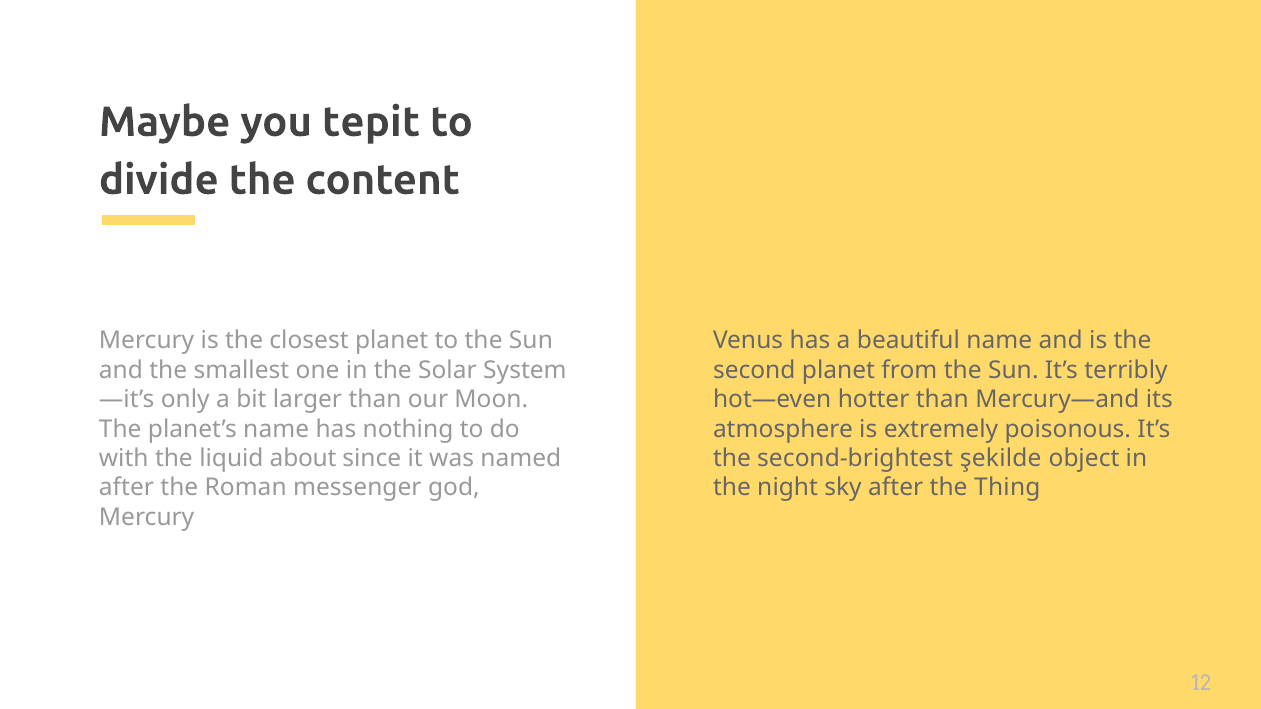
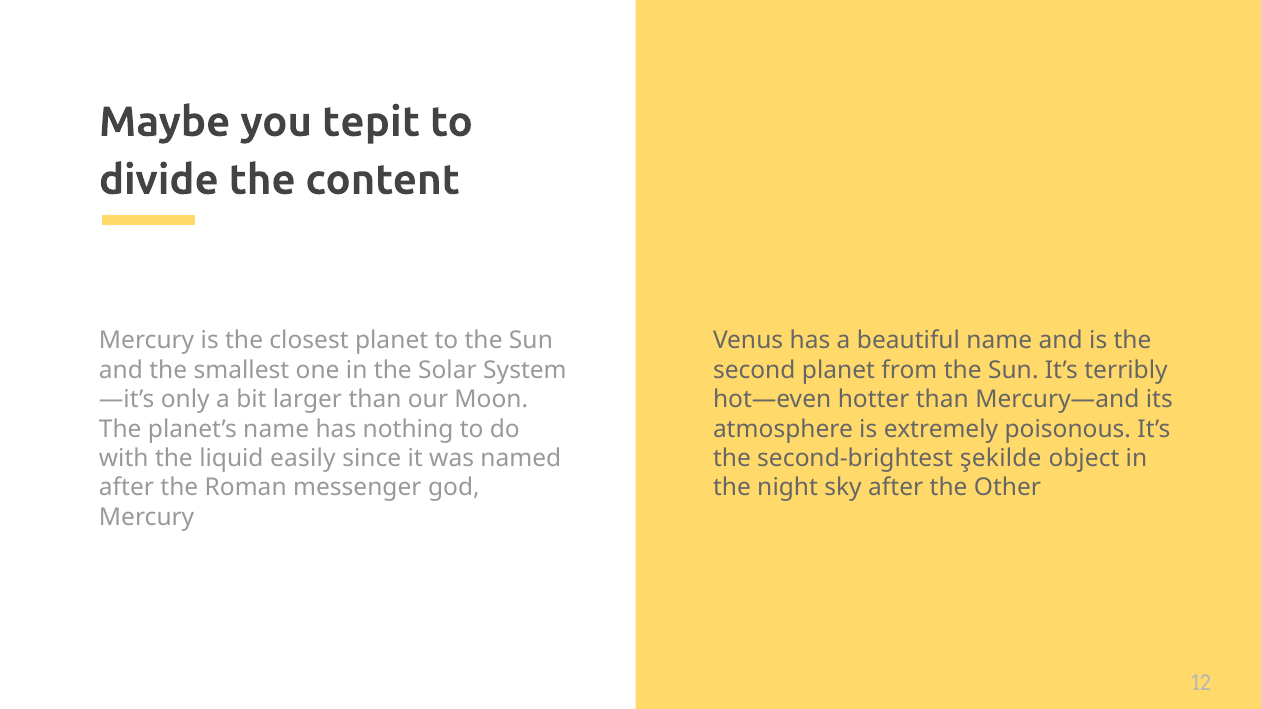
about: about -> easily (303, 459)
Thing: Thing -> Other (1007, 488)
